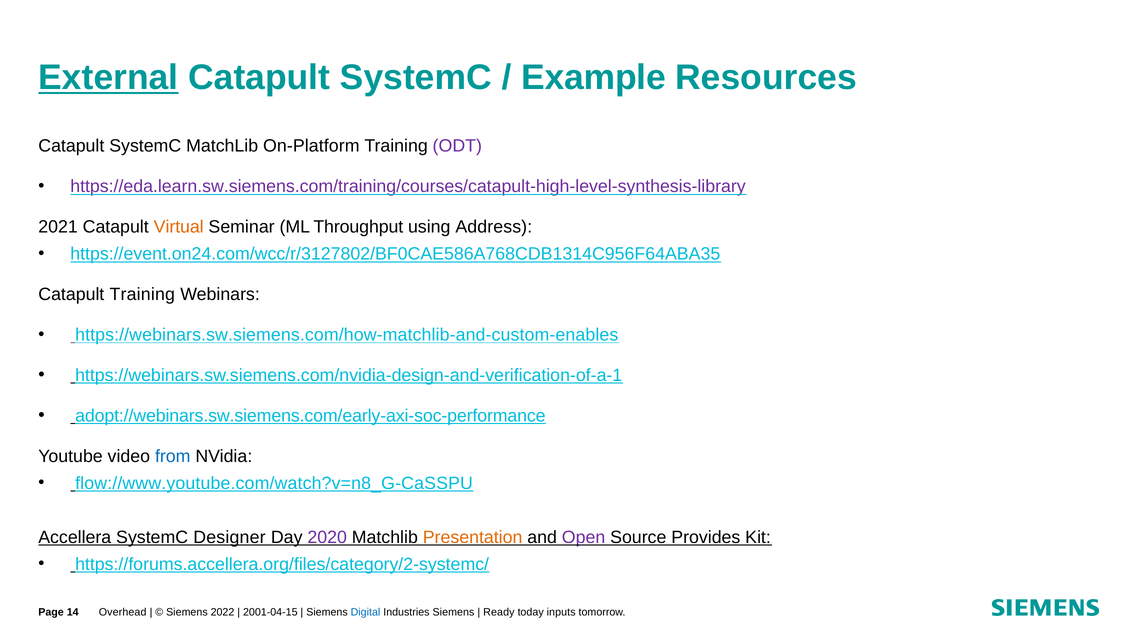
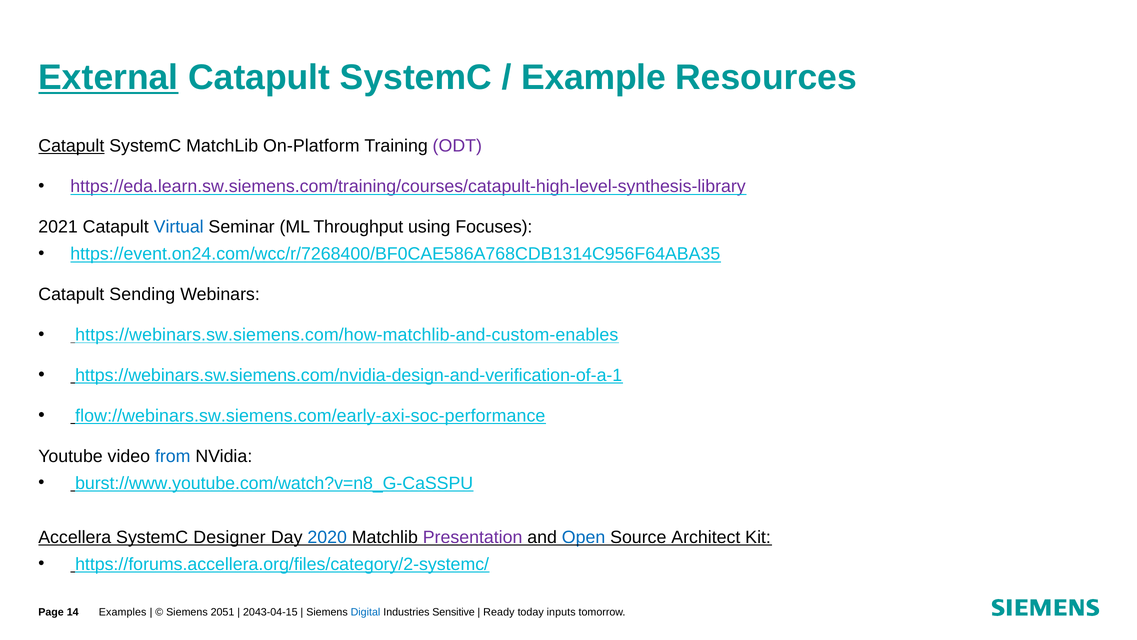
Catapult underline: none -> present (71, 146)
Virtual colour: orange -> blue (179, 227)
Address: Address -> Focuses (494, 227)
https://event.on24.com/wcc/r/3127802/BF0CAE586A768CDB1314C956F64ABA35: https://event.on24.com/wcc/r/3127802/BF0CAE586A768CDB1314C956F64ABA35 -> https://event.on24.com/wcc/r/7268400/BF0CAE586A768CDB1314C956F64ABA35 (395, 254)
Catapult Training: Training -> Sending (142, 294)
adopt://webinars.sw.siemens.com/early-axi-soc-performance: adopt://webinars.sw.siemens.com/early-axi-soc-performance -> flow://webinars.sw.siemens.com/early-axi-soc-performance (310, 415)
flow://www.youtube.com/watch?v=n8_G-CaSSPU: flow://www.youtube.com/watch?v=n8_G-CaSSPU -> burst://www.youtube.com/watch?v=n8_G-CaSSPU (274, 483)
2020 colour: purple -> blue (327, 537)
Presentation colour: orange -> purple (473, 537)
Open colour: purple -> blue (584, 537)
Provides: Provides -> Architect (706, 537)
Overhead: Overhead -> Examples (123, 612)
2022: 2022 -> 2051 (222, 612)
2001-04-15: 2001-04-15 -> 2043-04-15 (270, 612)
Industries Siemens: Siemens -> Sensitive (454, 612)
